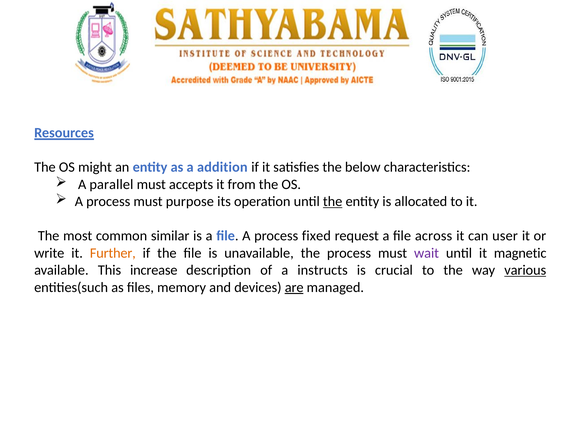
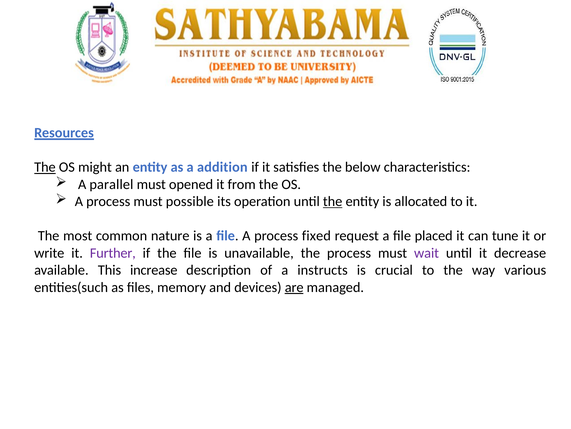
The underline: none -> present (45, 167)
accepts: accepts -> opened (191, 184)
purpose: purpose -> possible (190, 201)
similar: similar -> nature (170, 235)
across: across -> placed (434, 235)
user: user -> tune (505, 235)
Further colour: orange -> purple (113, 253)
magnetic: magnetic -> decrease (520, 253)
various underline: present -> none (525, 270)
